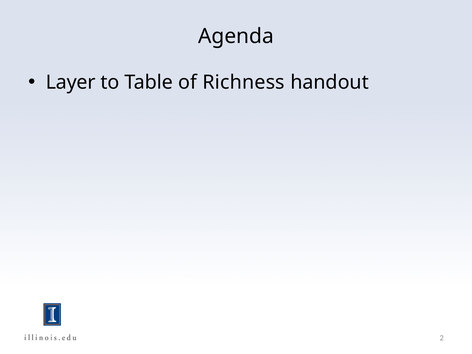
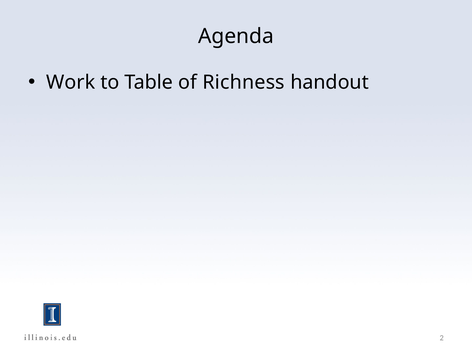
Layer: Layer -> Work (71, 82)
